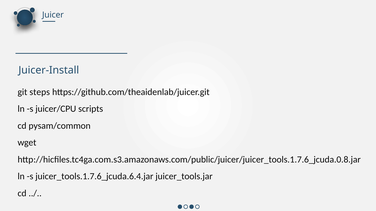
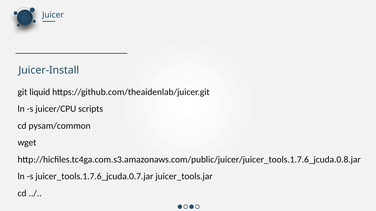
steps: steps -> liquid (40, 92)
juicer_tools.1.7.6_jcuda.6.4.jar: juicer_tools.1.7.6_jcuda.6.4.jar -> juicer_tools.1.7.6_jcuda.0.7.jar (94, 177)
